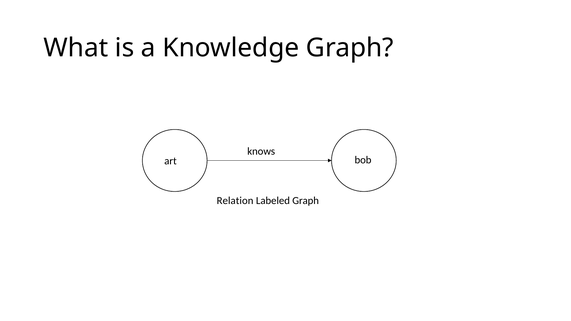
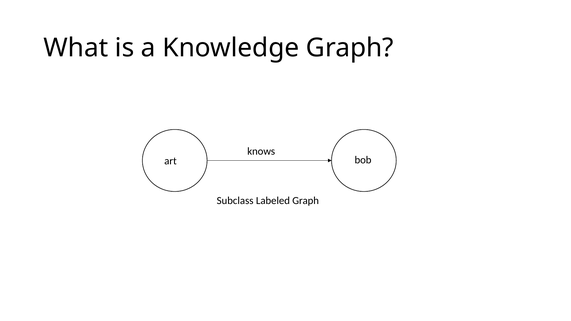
Relation: Relation -> Subclass (235, 201)
